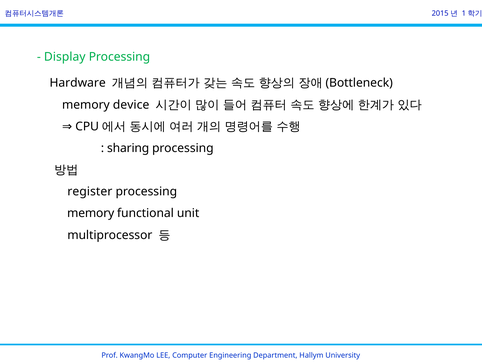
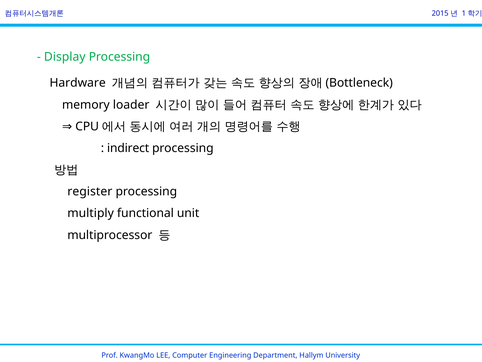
device: device -> loader (131, 105)
sharing: sharing -> indirect (128, 148)
memory: memory -> multiply (91, 213)
